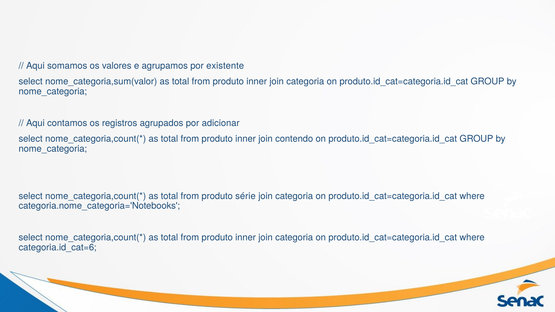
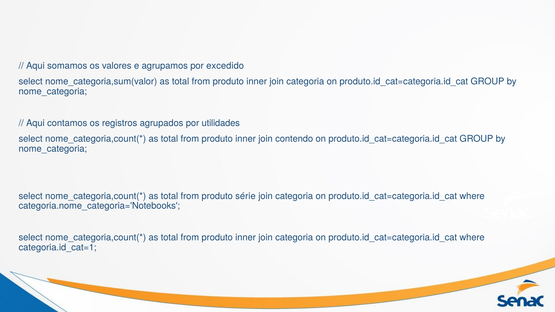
existente: existente -> excedido (225, 66)
adicionar: adicionar -> utilidades (221, 123)
categoria.id_cat=6: categoria.id_cat=6 -> categoria.id_cat=1 (58, 248)
